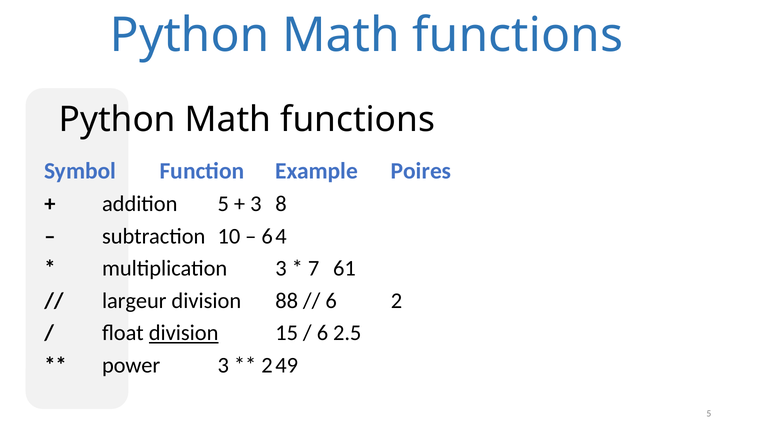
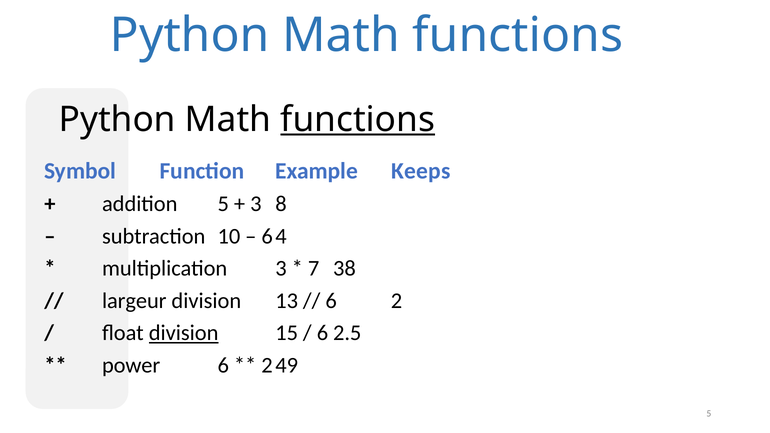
functions underline: none -> present (358, 119)
Poires: Poires -> Keeps (421, 171)
61: 61 -> 38 (344, 269)
88: 88 -> 13 (287, 301)
power 3: 3 -> 6 (223, 365)
